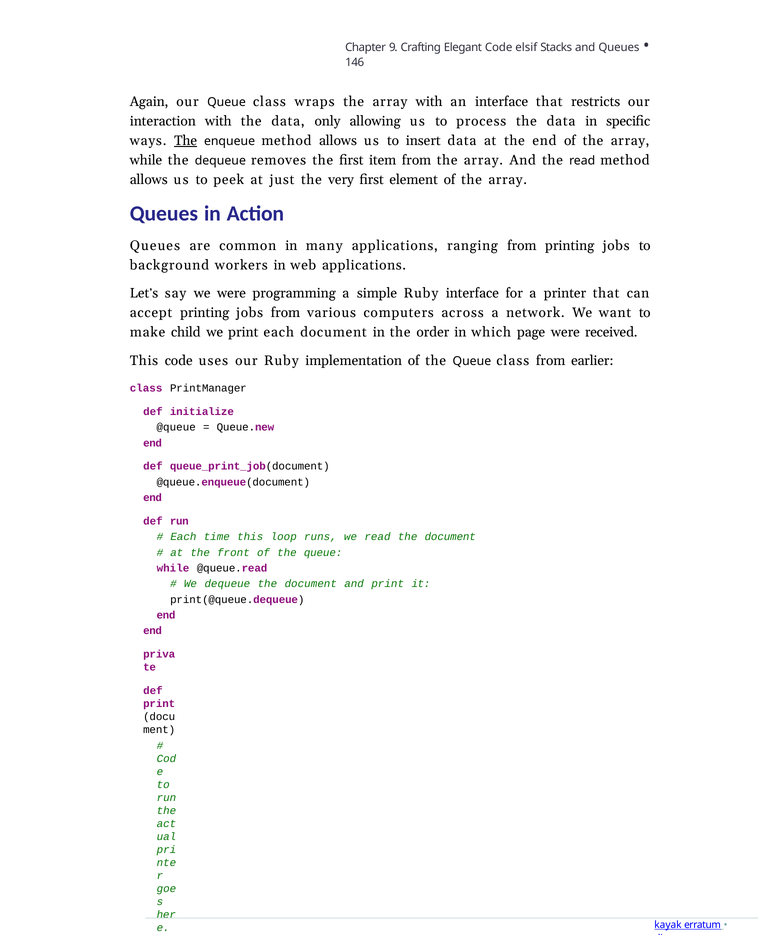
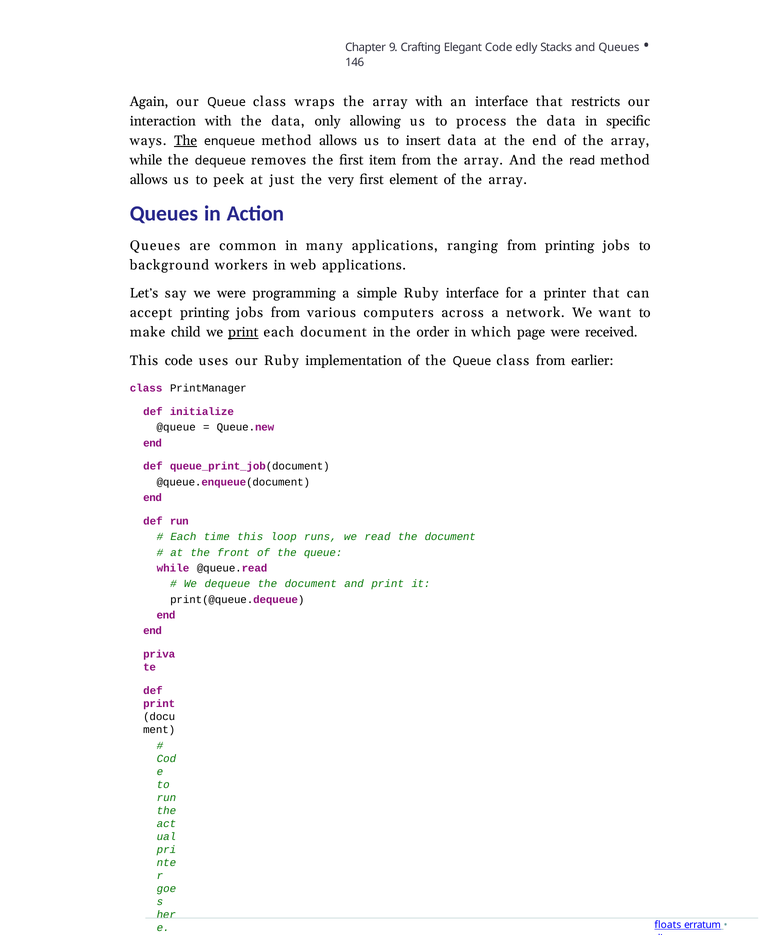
elsif: elsif -> edly (526, 47)
print underline: none -> present (243, 332)
kayak: kayak -> floats (668, 924)
